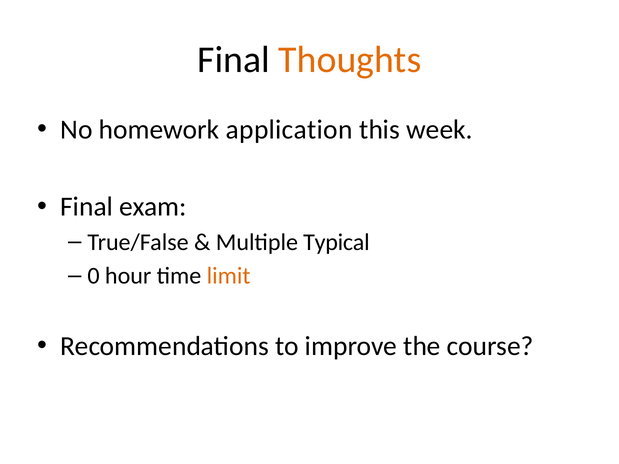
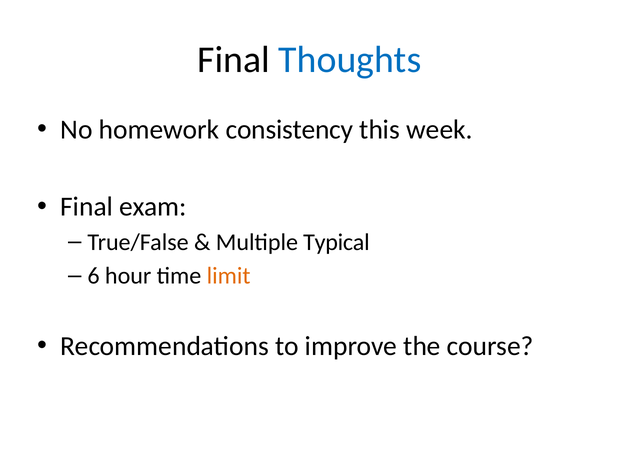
Thoughts colour: orange -> blue (350, 60)
application: application -> consistency (289, 130)
0: 0 -> 6 (94, 276)
